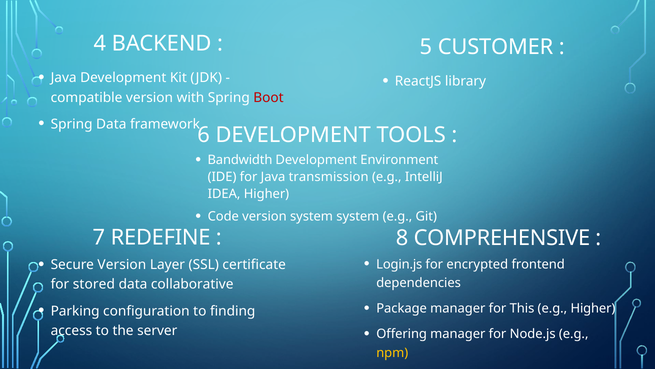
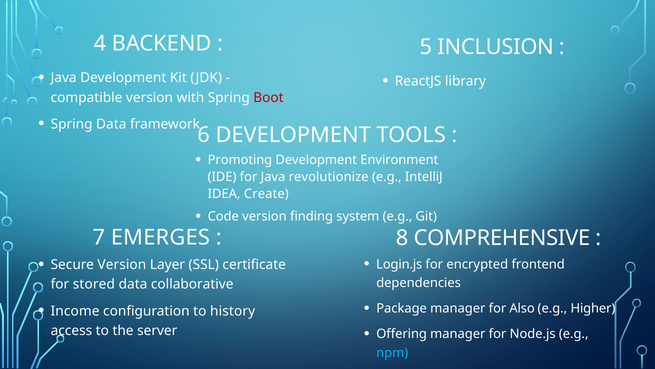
CUSTOMER: CUSTOMER -> INCLUSION (496, 47)
Bandwidth: Bandwidth -> Promoting (240, 160)
transmission: transmission -> revolutionize (329, 177)
IDEA Higher: Higher -> Create (266, 193)
version system: system -> finding (312, 216)
REDEFINE: REDEFINE -> EMERGES (160, 237)
This: This -> Also (522, 308)
Parking: Parking -> Income (75, 311)
finding: finding -> history (233, 311)
npm colour: yellow -> light blue (392, 352)
